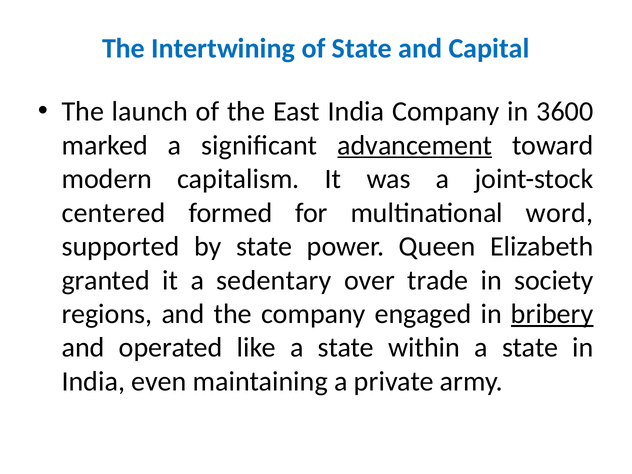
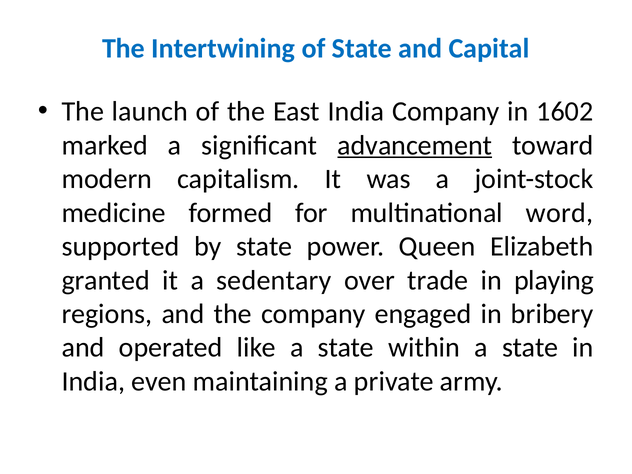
3600: 3600 -> 1602 (565, 112)
centered: centered -> medicine (114, 213)
society: society -> playing (554, 280)
bribery underline: present -> none (552, 314)
